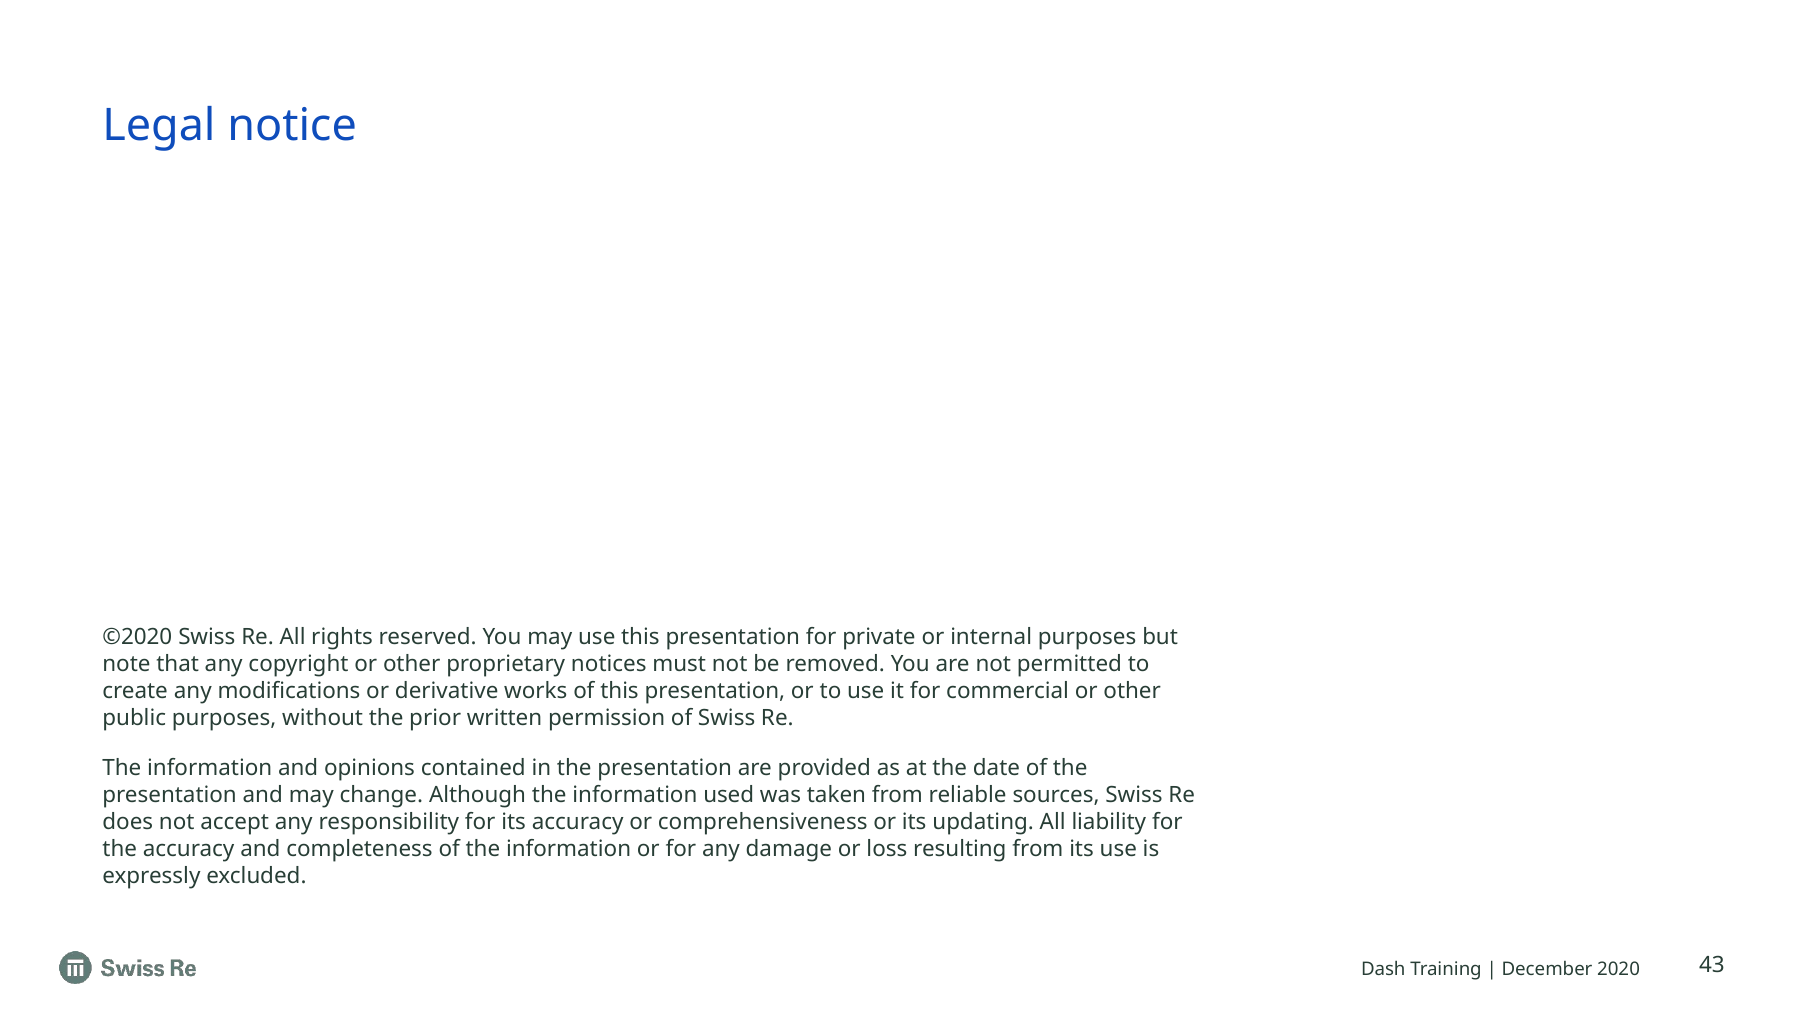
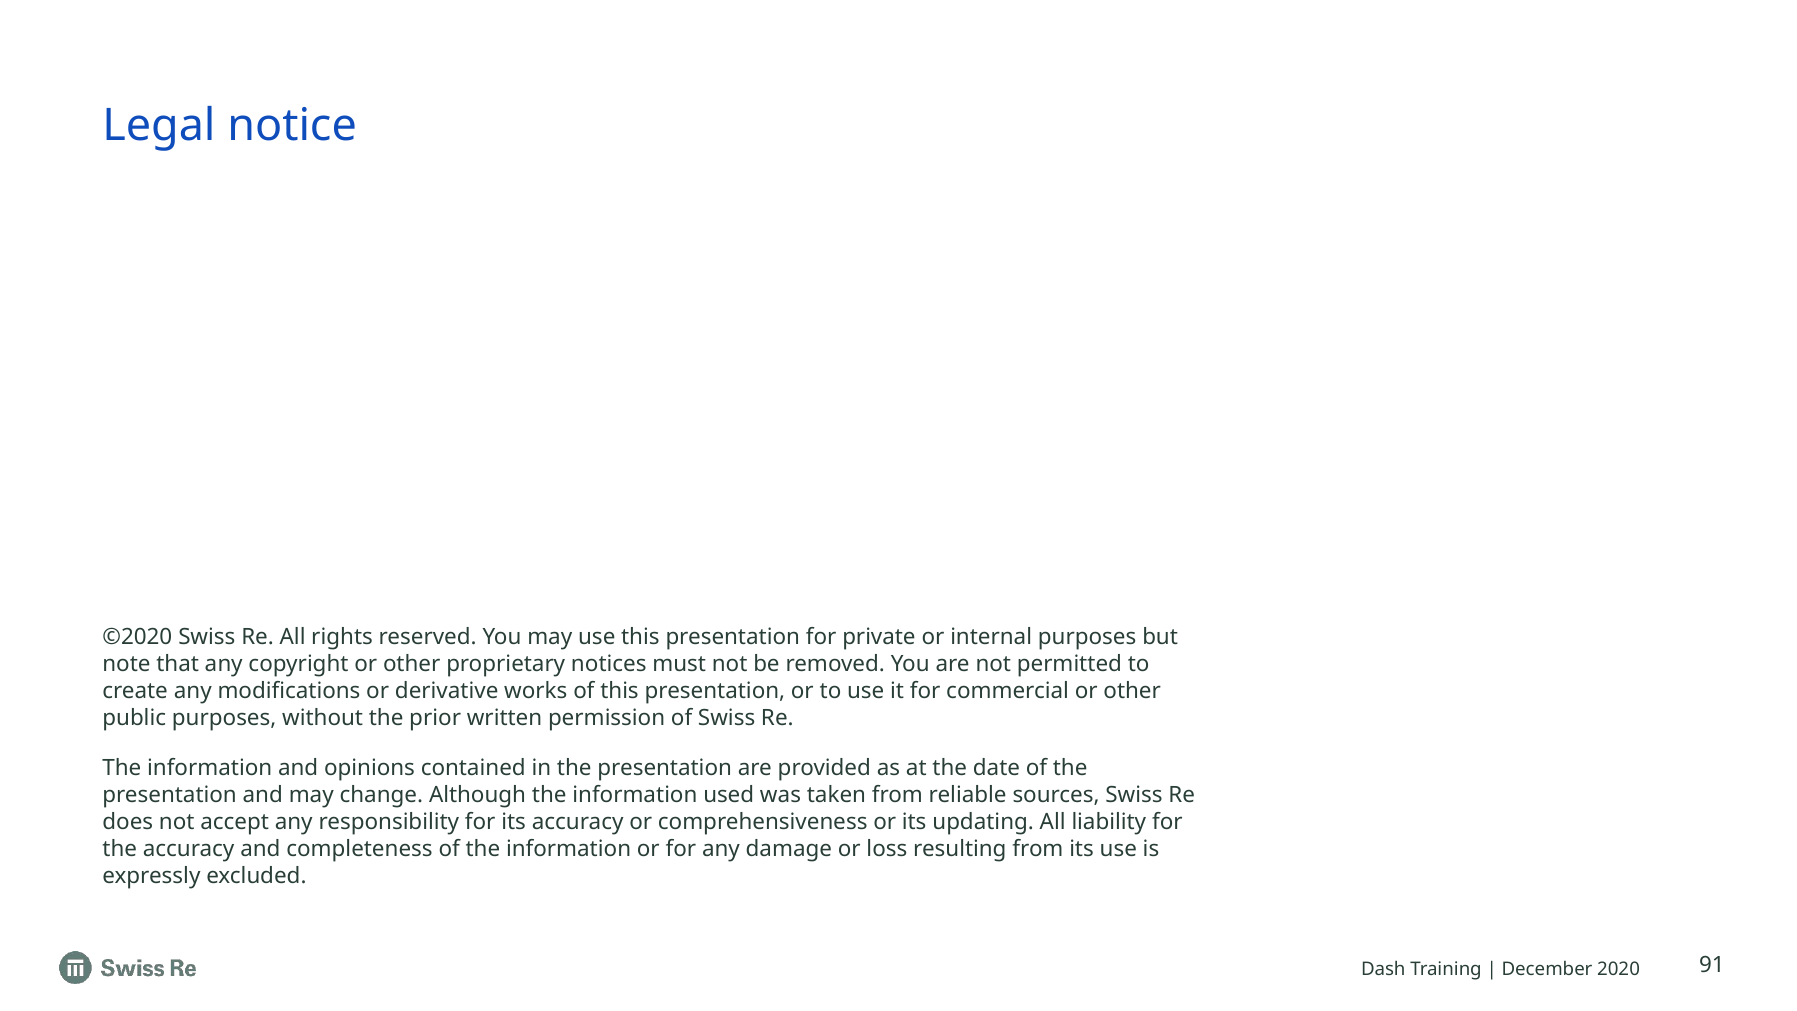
43: 43 -> 91 (1712, 965)
